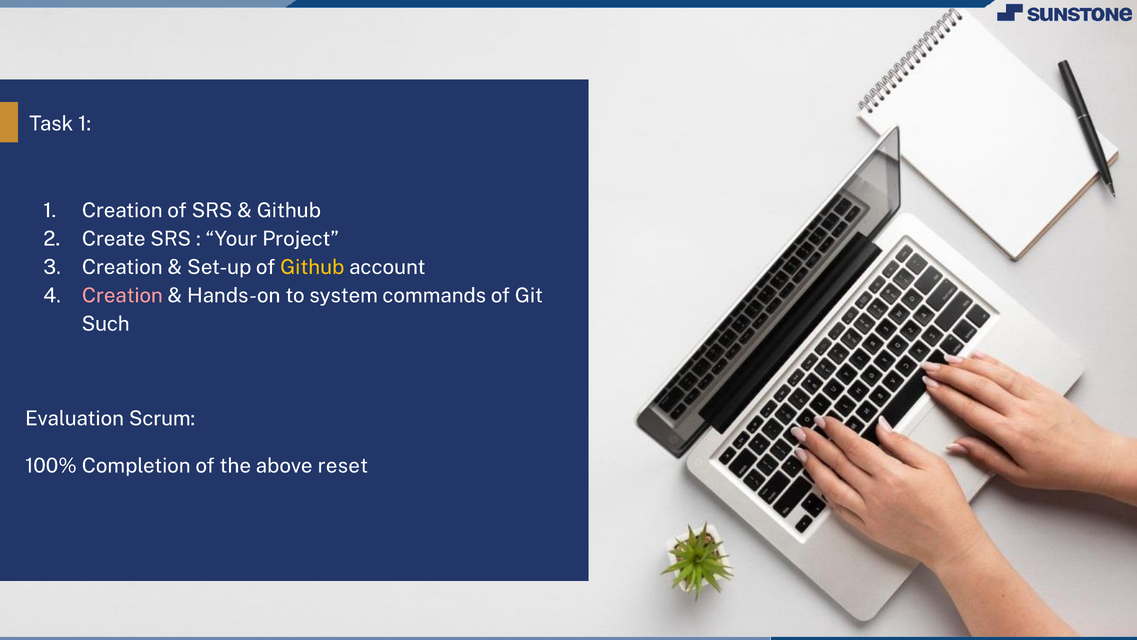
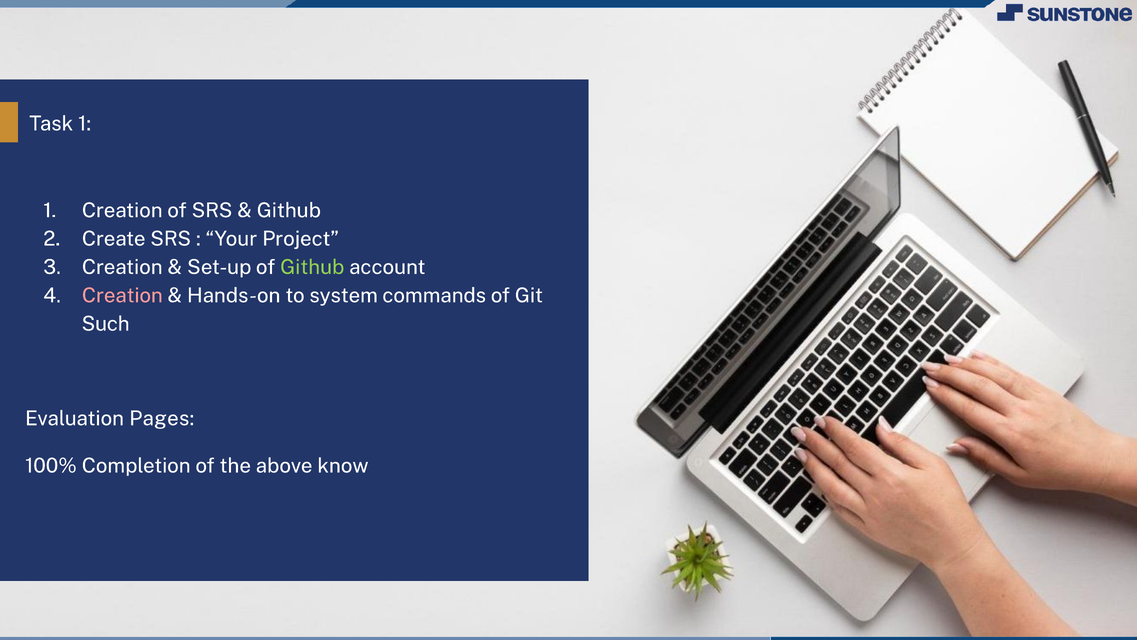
Github colour: yellow -> light green (312, 267)
Scrum: Scrum -> Pages (162, 418)
reset: reset -> know (343, 465)
